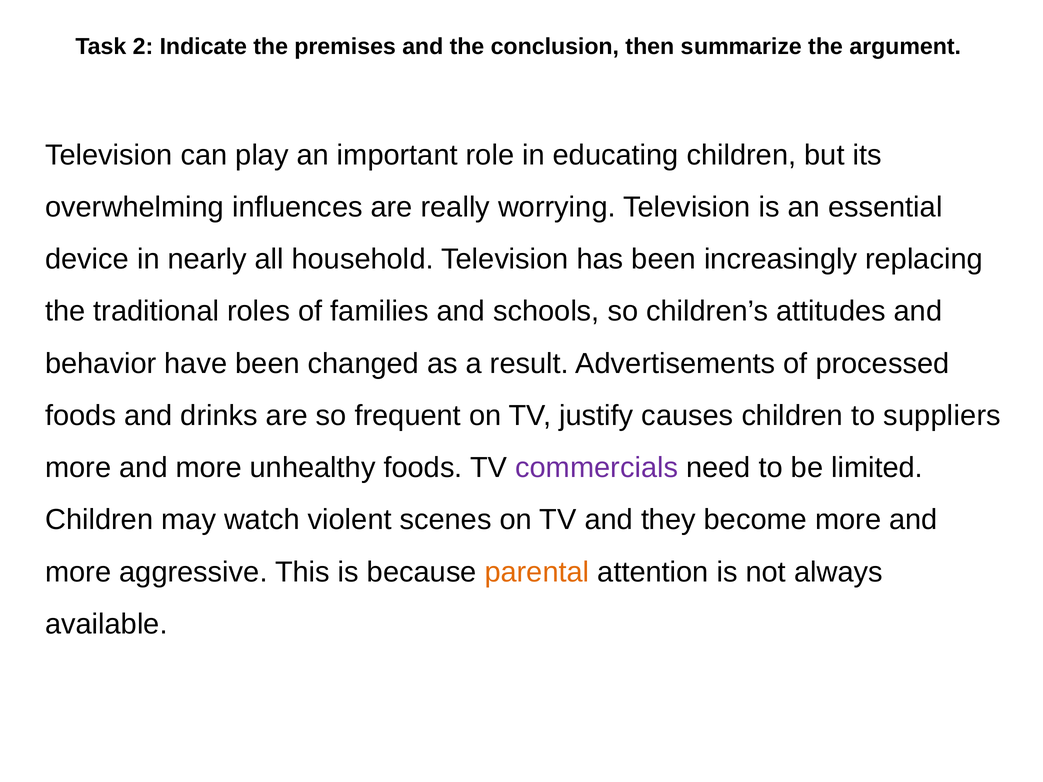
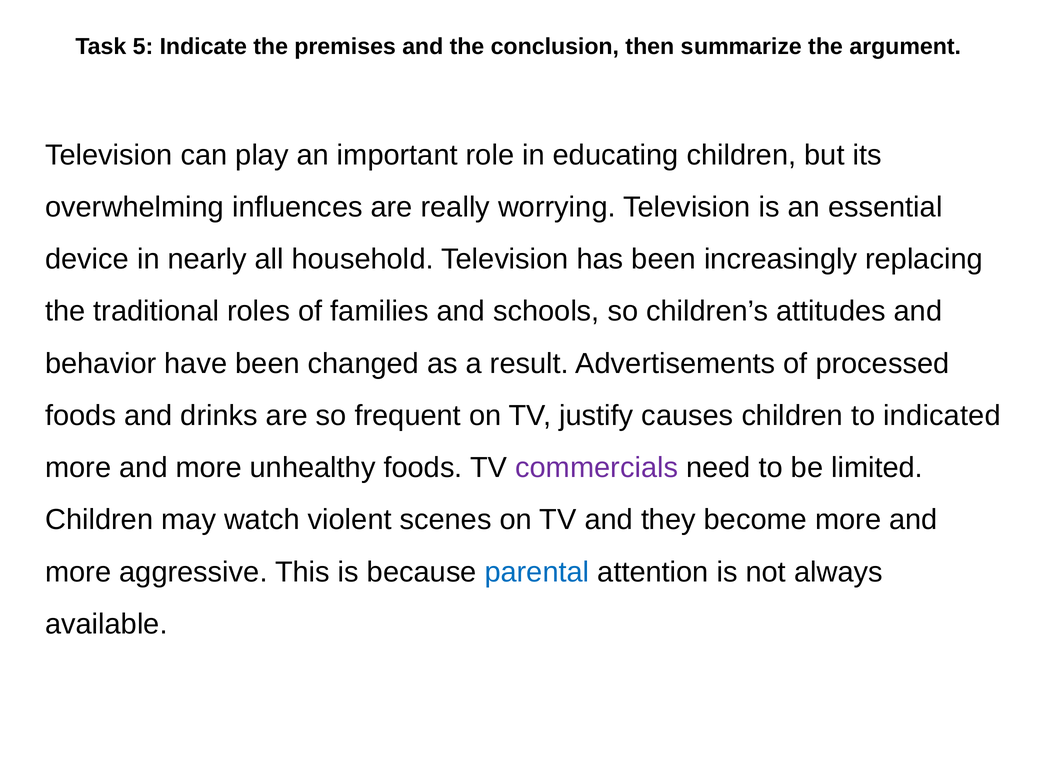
2: 2 -> 5 (143, 47)
suppliers: suppliers -> indicated (942, 416)
parental colour: orange -> blue (537, 572)
